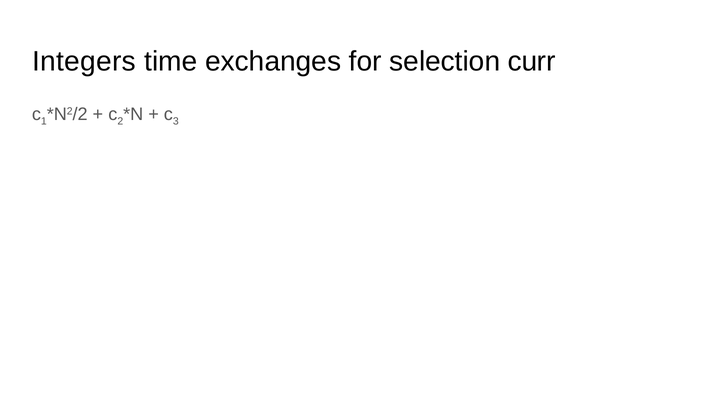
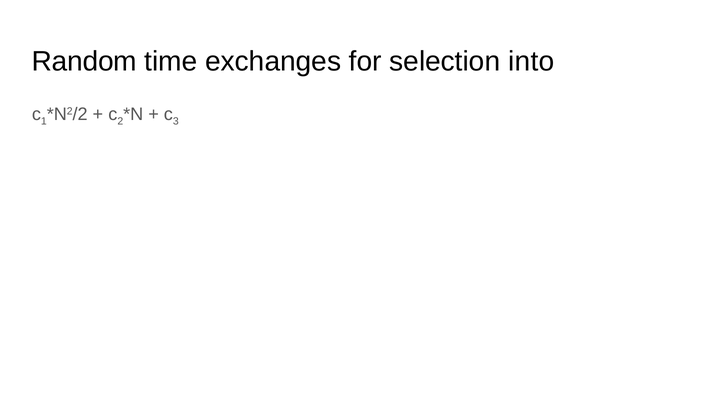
Integers: Integers -> Random (84, 61)
curr: curr -> into (531, 61)
